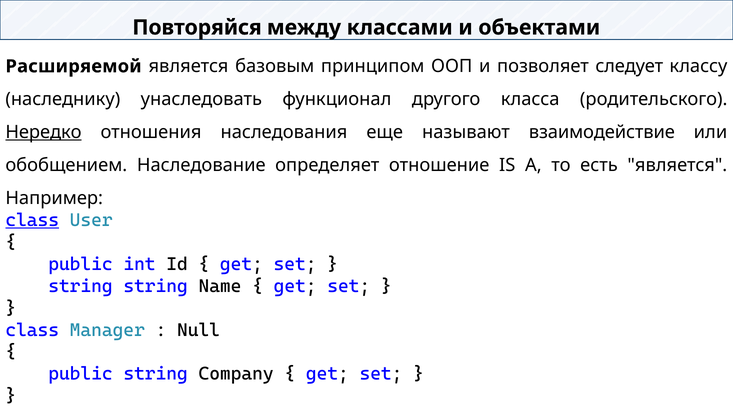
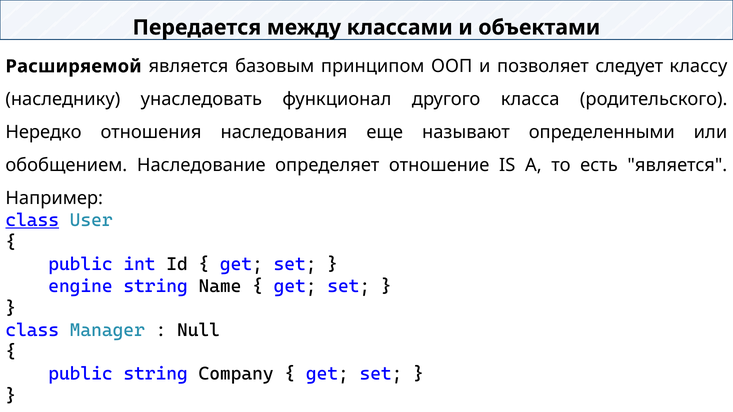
Повторяйся: Повторяйся -> Передается (197, 28)
Нередко underline: present -> none (44, 132)
взаимодействие: взаимодействие -> определенными (602, 132)
string: string -> engine (80, 286)
